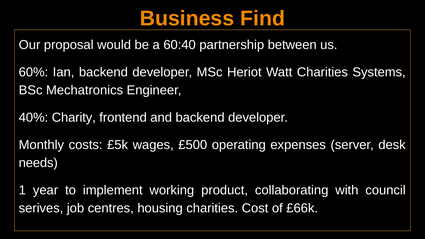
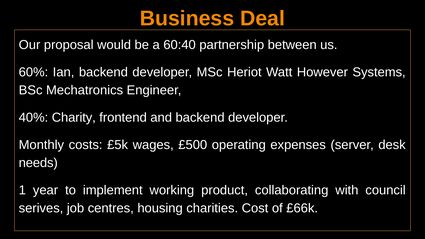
Find: Find -> Deal (263, 18)
Watt Charities: Charities -> However (322, 72)
